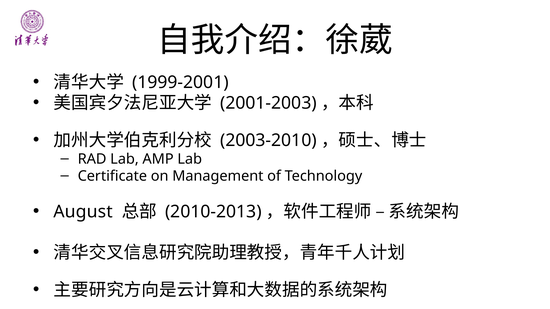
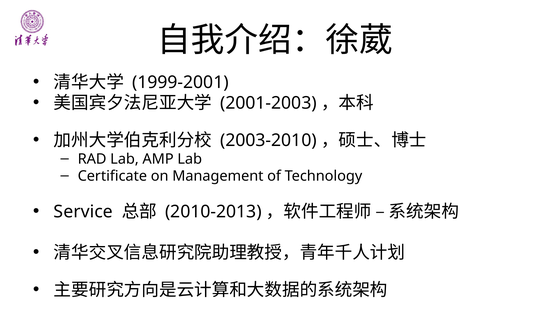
August: August -> Service (83, 212)
